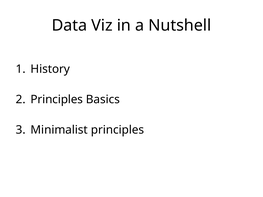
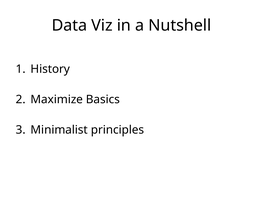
Principles: Principles -> Maximize (57, 100)
